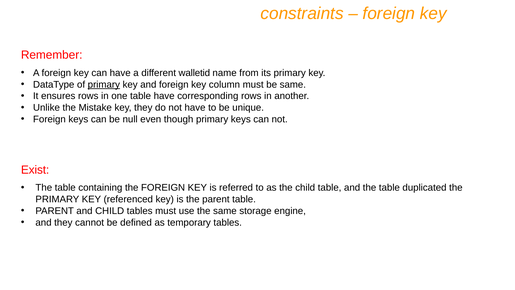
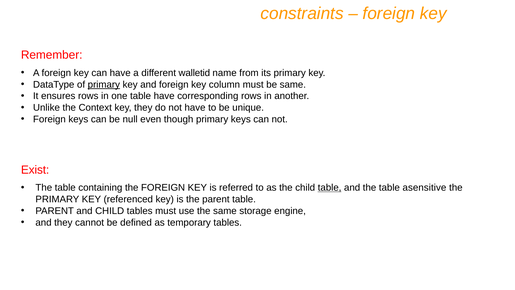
Mistake: Mistake -> Context (95, 108)
table underline: none -> present (330, 188)
duplicated: duplicated -> asensitive (424, 188)
